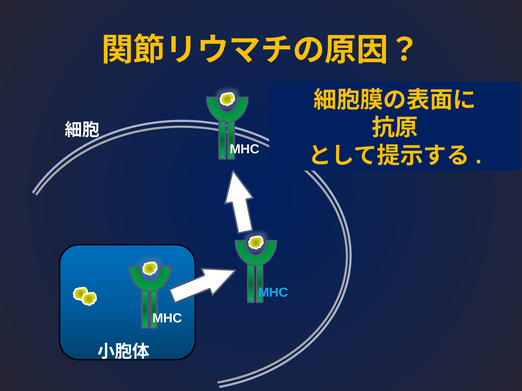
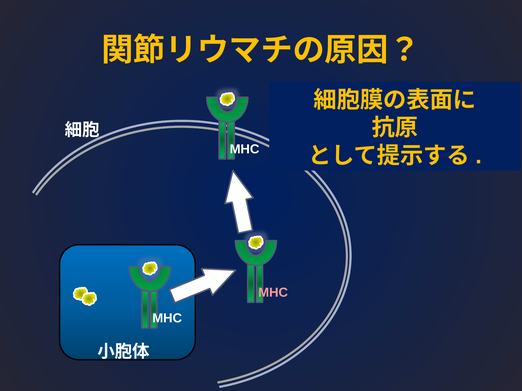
MHC colour: light blue -> pink (273, 293)
